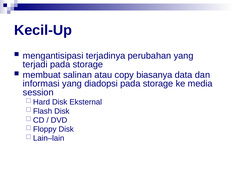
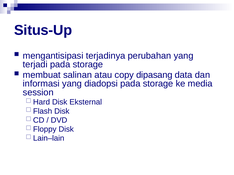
Kecil-Up: Kecil-Up -> Situs-Up (43, 30)
biasanya: biasanya -> dipasang (154, 75)
